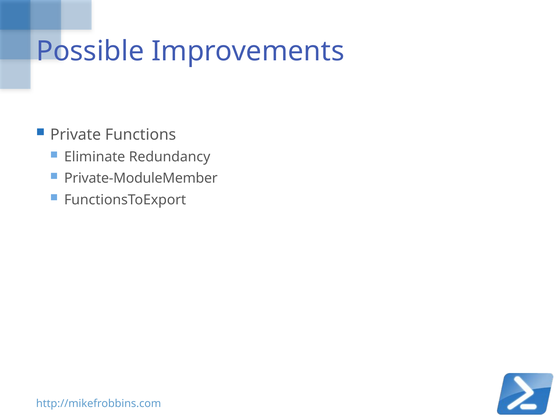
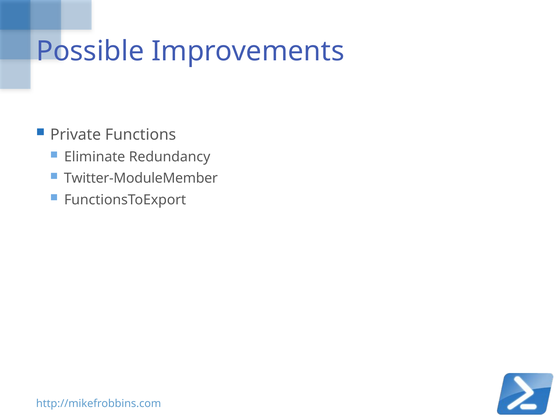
Private-ModuleMember: Private-ModuleMember -> Twitter-ModuleMember (141, 178)
